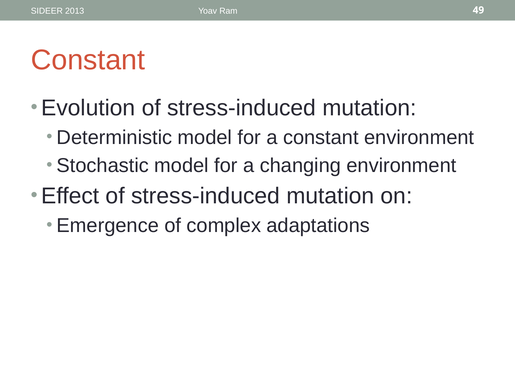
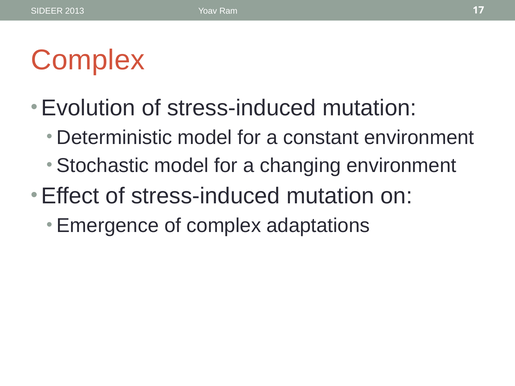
49: 49 -> 17 (478, 10)
Constant: Constant -> Complex (88, 60)
